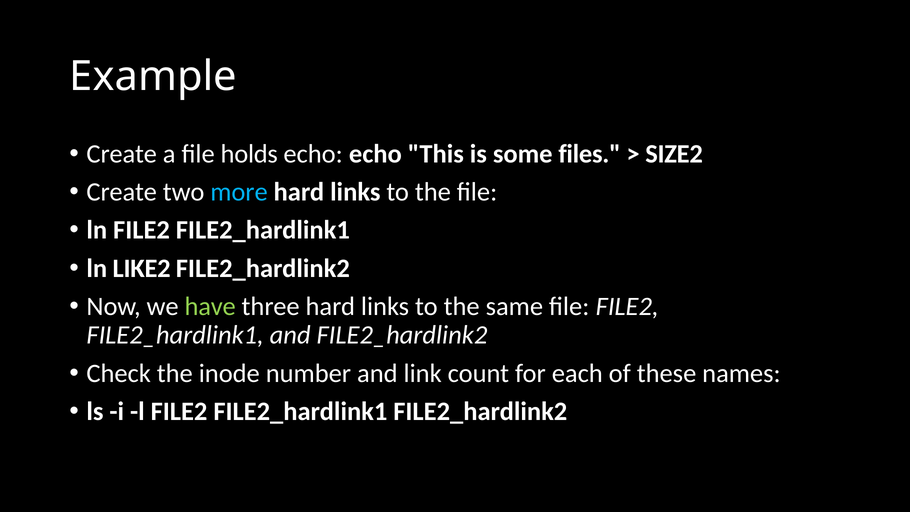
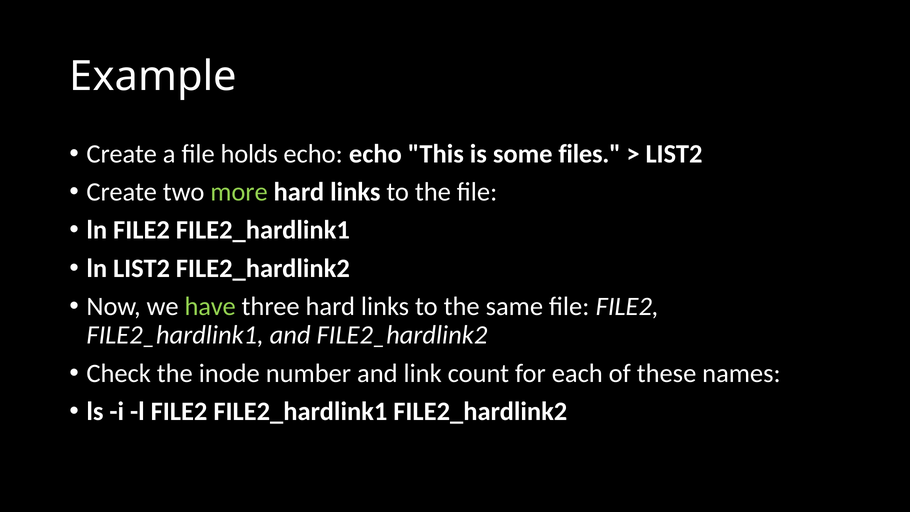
SIZE2: SIZE2 -> LIST2 (674, 154)
more colour: light blue -> light green (239, 192)
ln LIKE2: LIKE2 -> LIST2 (142, 268)
